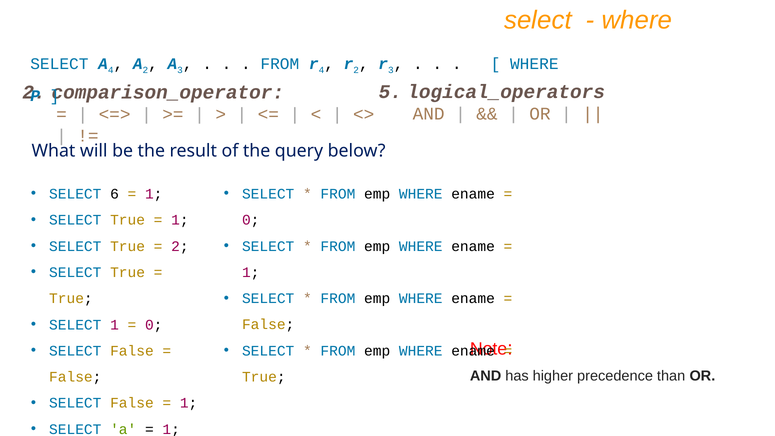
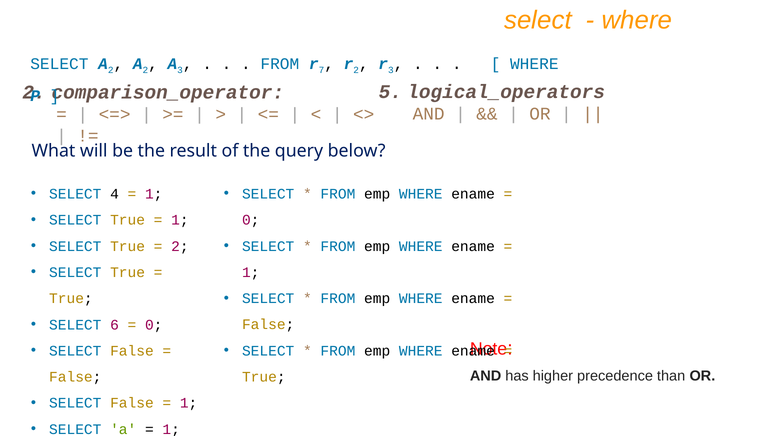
SELECT A 4: 4 -> 2 (111, 70)
4: 4 -> 7 (321, 70)
6: 6 -> 4 (114, 194)
SELECT 1: 1 -> 6 (114, 325)
